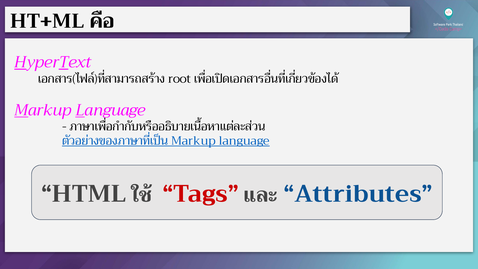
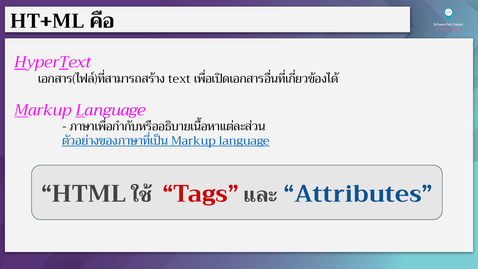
root: root -> text (180, 79)
